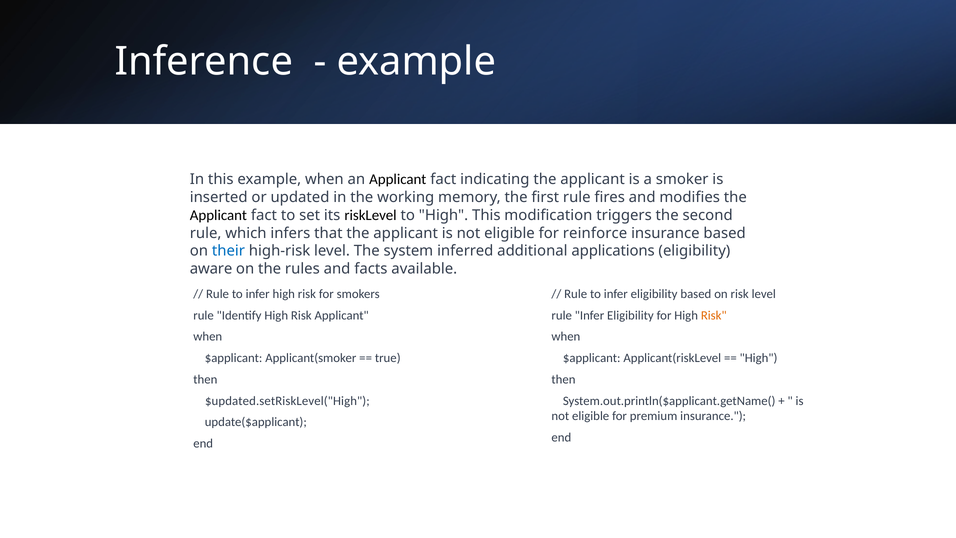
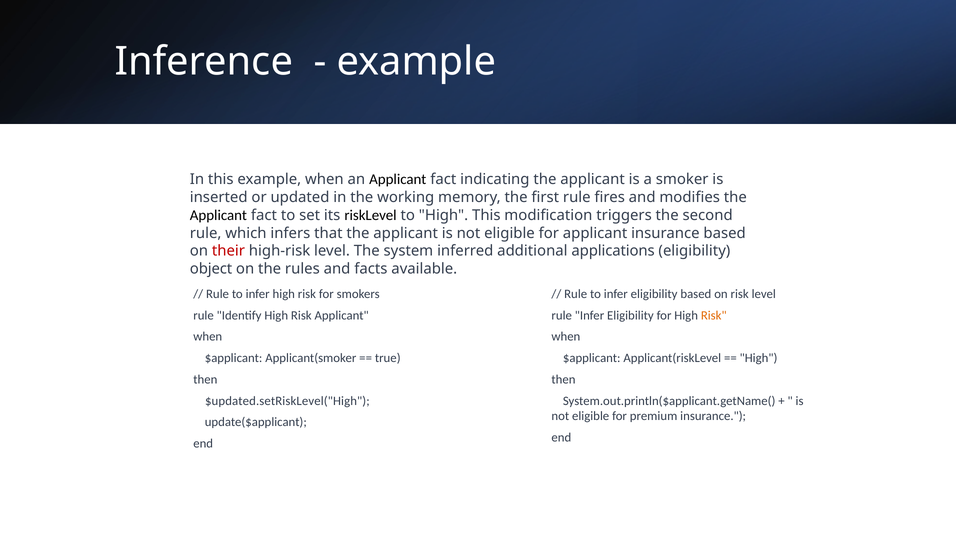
for reinforce: reinforce -> applicant (595, 233)
their colour: blue -> red (228, 251)
aware: aware -> object (211, 269)
